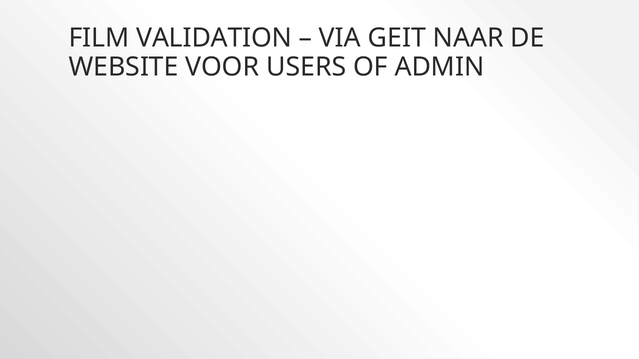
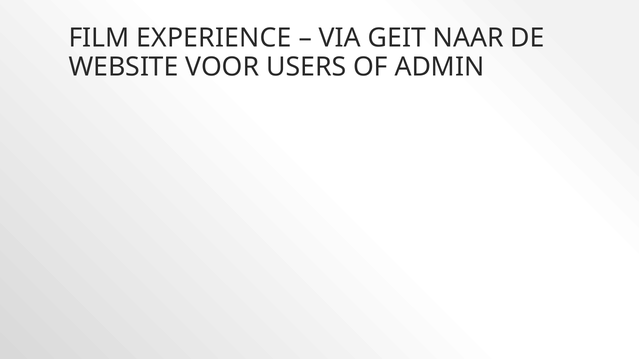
VALIDATION: VALIDATION -> EXPERIENCE (214, 38)
